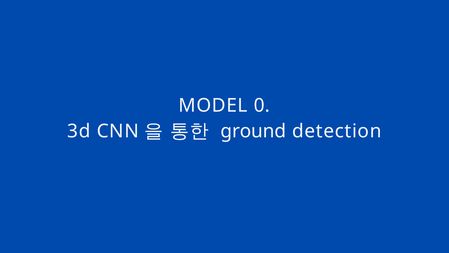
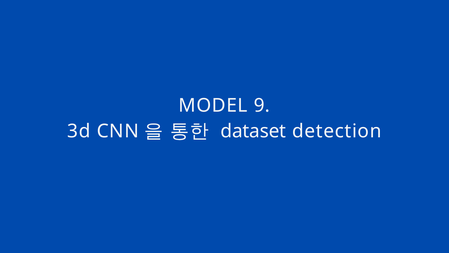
0: 0 -> 9 (262, 105)
ground: ground -> dataset (253, 131)
